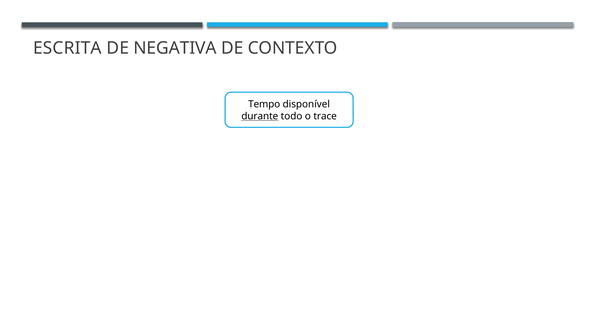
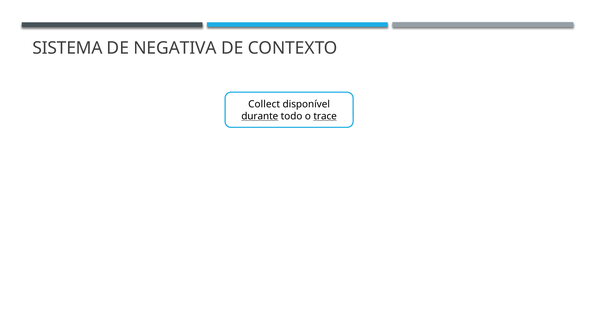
ESCRITA: ESCRITA -> SISTEMA (68, 48)
Tempo: Tempo -> Collect (264, 104)
trace underline: none -> present (325, 116)
